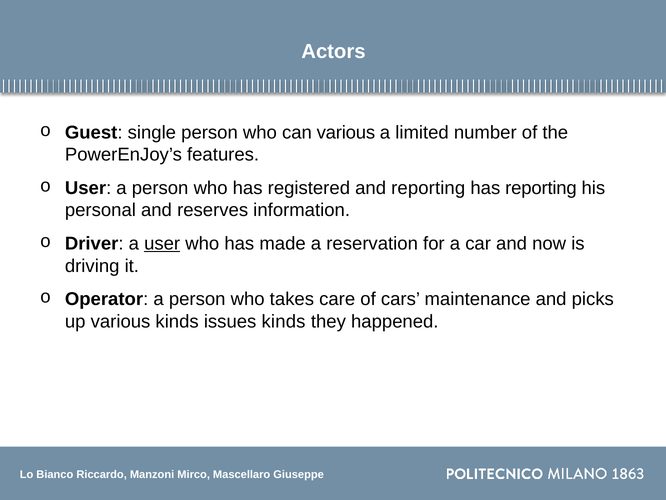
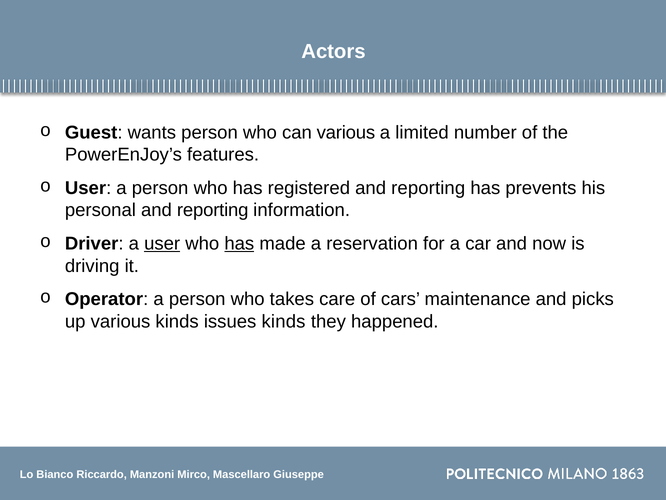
single: single -> wants (152, 132)
has reporting: reporting -> prevents (541, 188)
personal and reserves: reserves -> reporting (213, 210)
has underline: none -> present (239, 243)
